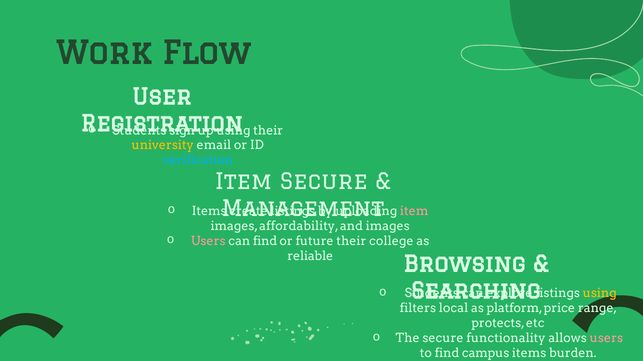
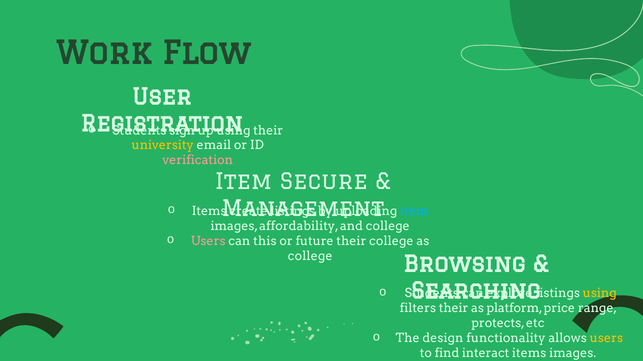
verification colour: light blue -> pink (198, 161)
item colour: pink -> light blue (414, 211)
and images: images -> college (388, 226)
can find: find -> this (265, 242)
reliable: reliable -> college (310, 257)
filters local: local -> their (454, 309)
The secure: secure -> design (443, 339)
users colour: pink -> yellow (606, 339)
campus: campus -> interact (486, 354)
items burden: burden -> images (573, 354)
